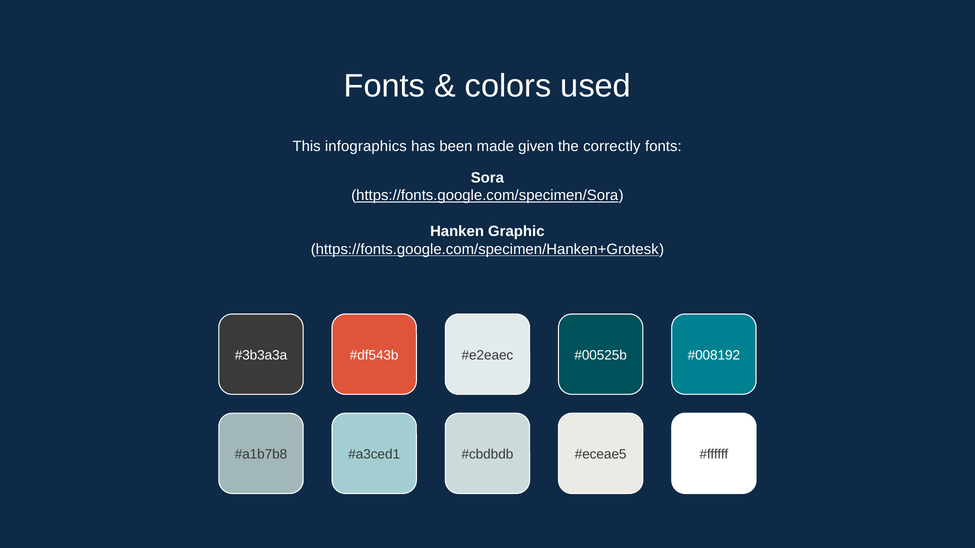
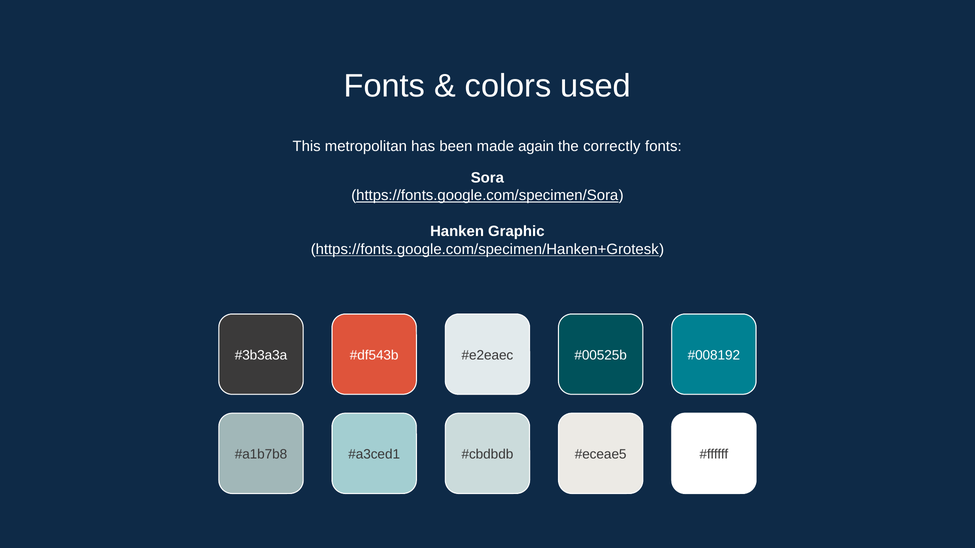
infographics: infographics -> metropolitan (366, 146)
given: given -> again (536, 146)
